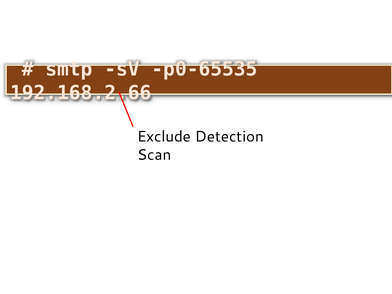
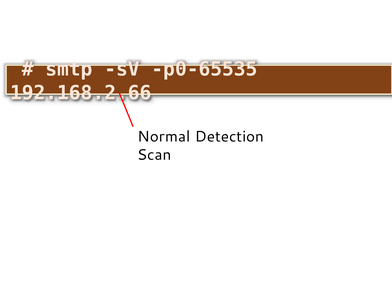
Exclude: Exclude -> Normal (164, 137)
